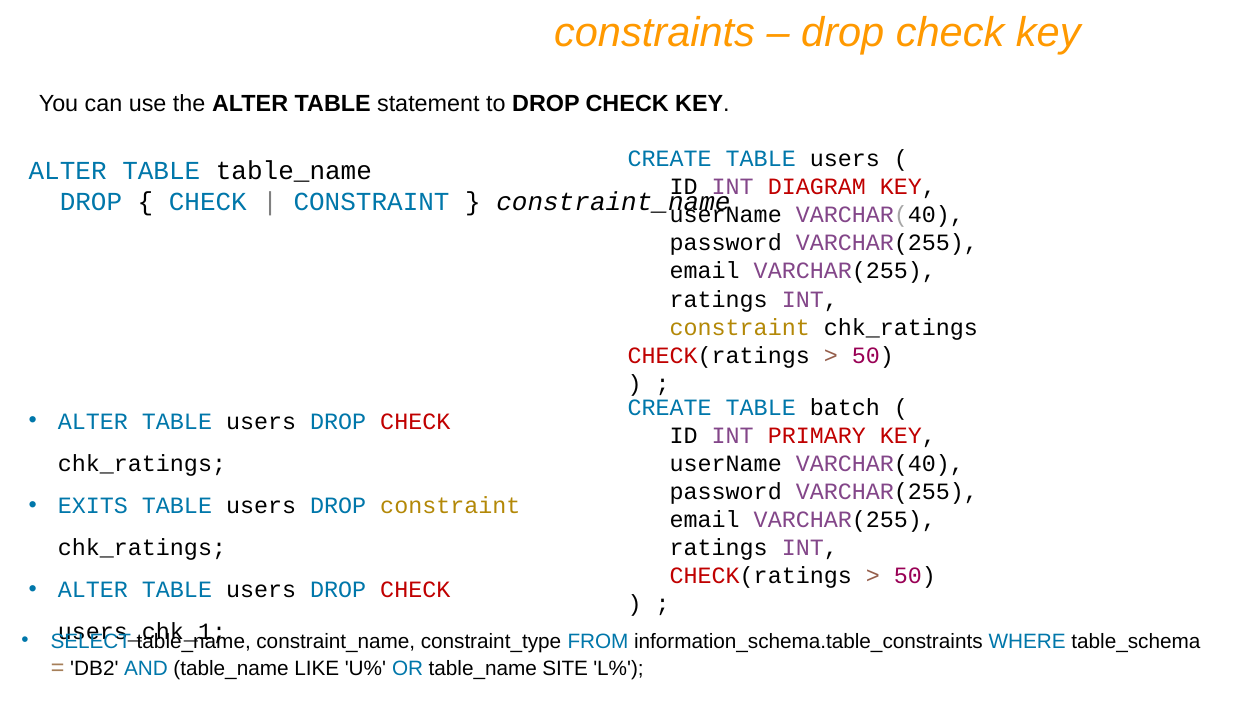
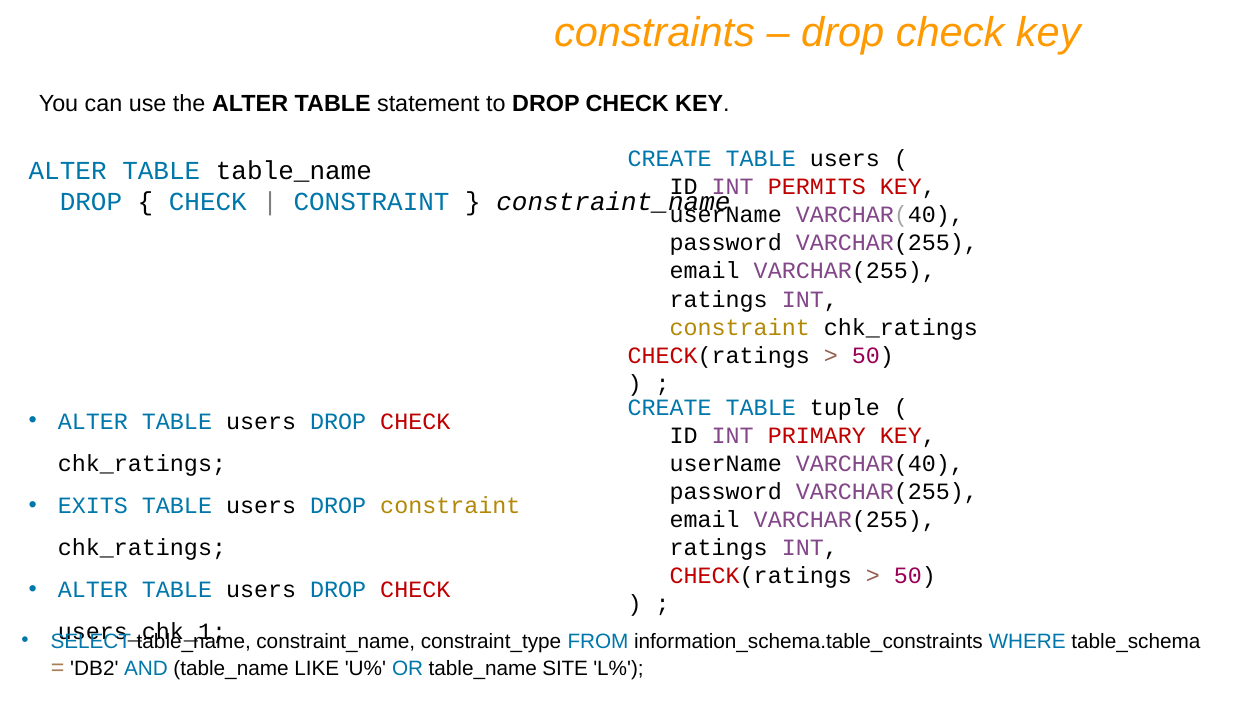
DIAGRAM: DIAGRAM -> PERMITS (817, 187)
batch: batch -> tuple (845, 407)
